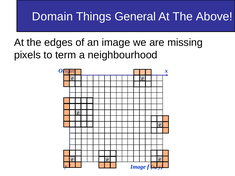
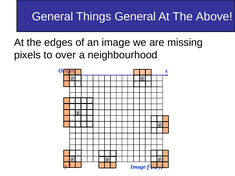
Domain: Domain -> General (53, 17)
term: term -> over (66, 55)
